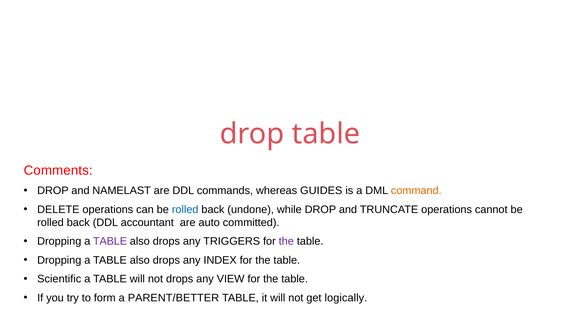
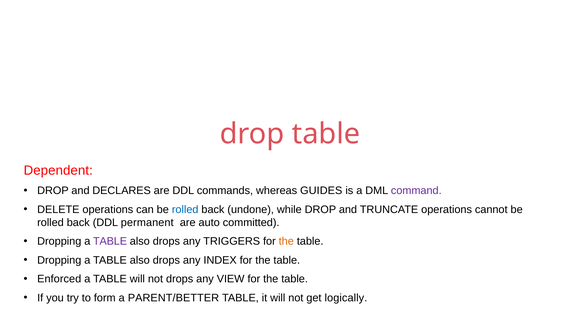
Comments: Comments -> Dependent (58, 171)
NAMELAST: NAMELAST -> DECLARES (122, 191)
command colour: orange -> purple (416, 191)
accountant: accountant -> permanent (147, 223)
the colour: purple -> orange (286, 242)
Scientific: Scientific -> Enforced (59, 279)
